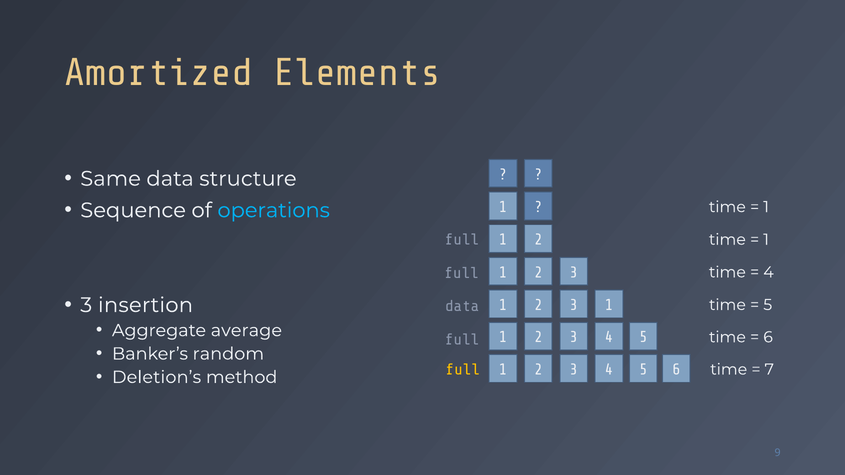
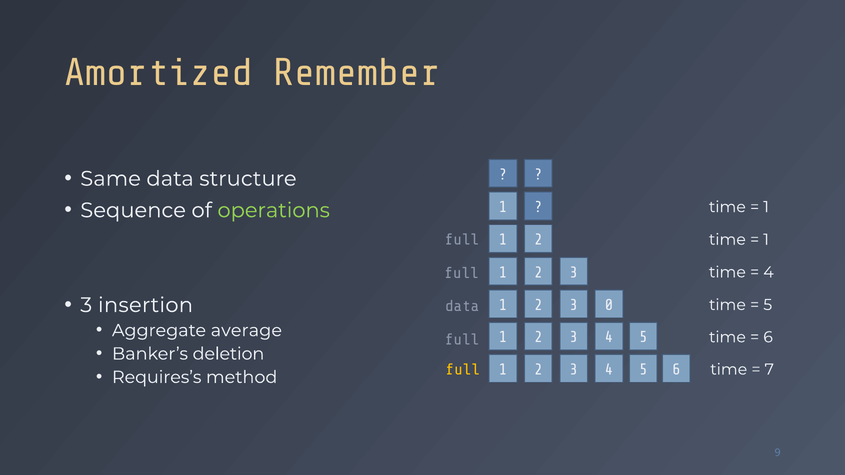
Elements: Elements -> Remember (357, 73)
operations colour: light blue -> light green (274, 210)
1: 1 -> 0 (609, 305)
random: random -> deletion (228, 354)
Deletion’s: Deletion’s -> Requires’s (157, 377)
